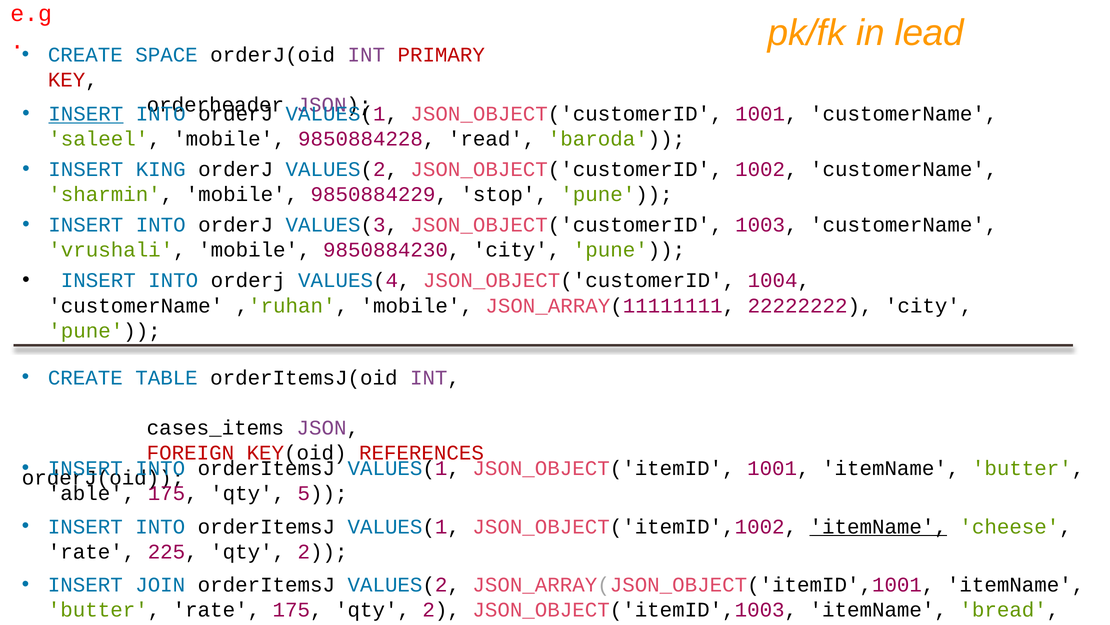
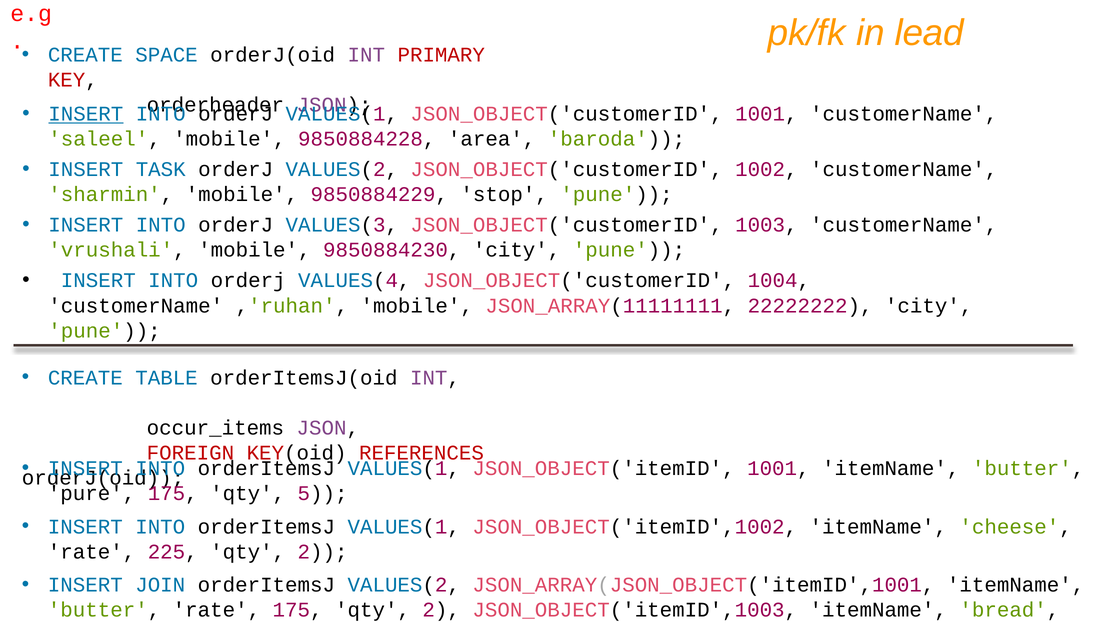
read: read -> area (492, 139)
KING: KING -> TASK (161, 169)
cases_items: cases_items -> occur_items (215, 427)
able: able -> pure (92, 493)
itemName underline: present -> none (878, 526)
